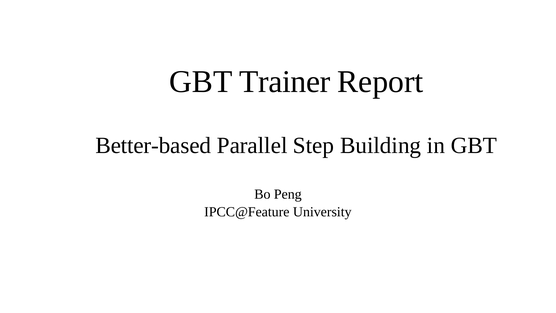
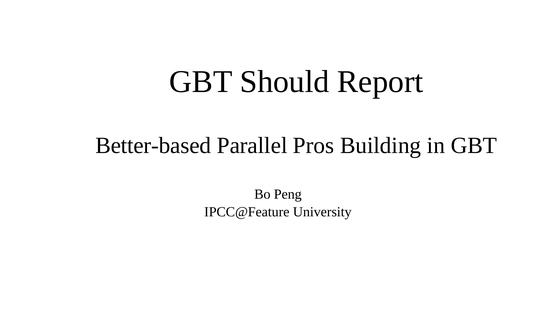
Trainer: Trainer -> Should (285, 81)
Step: Step -> Pros (314, 145)
